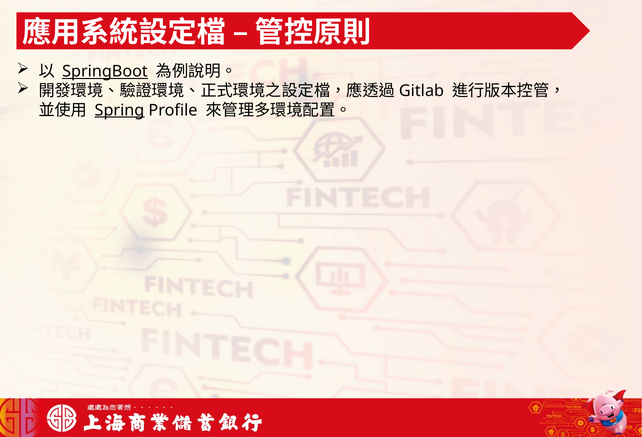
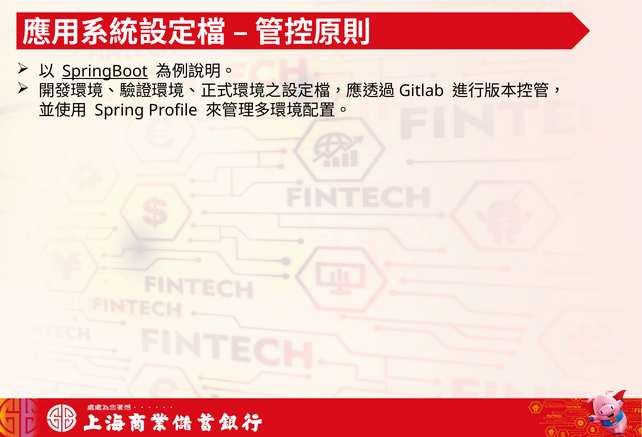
Spring underline: present -> none (119, 110)
